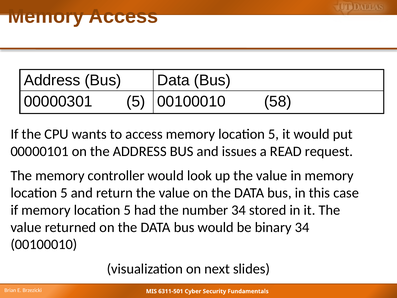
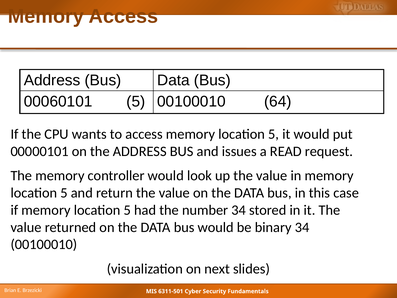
00000301: 00000301 -> 00060101 (58, 102)
58: 58 -> 64 (278, 102)
